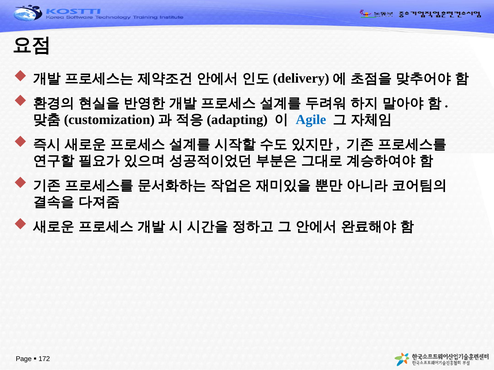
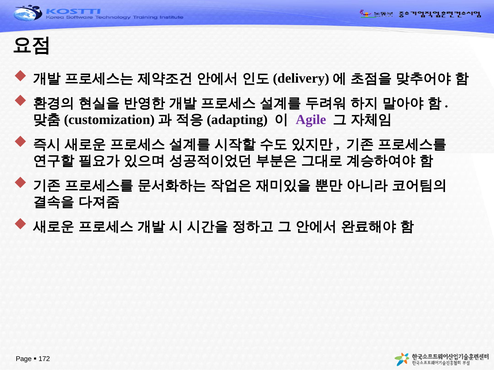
Agile colour: blue -> purple (311, 120)
